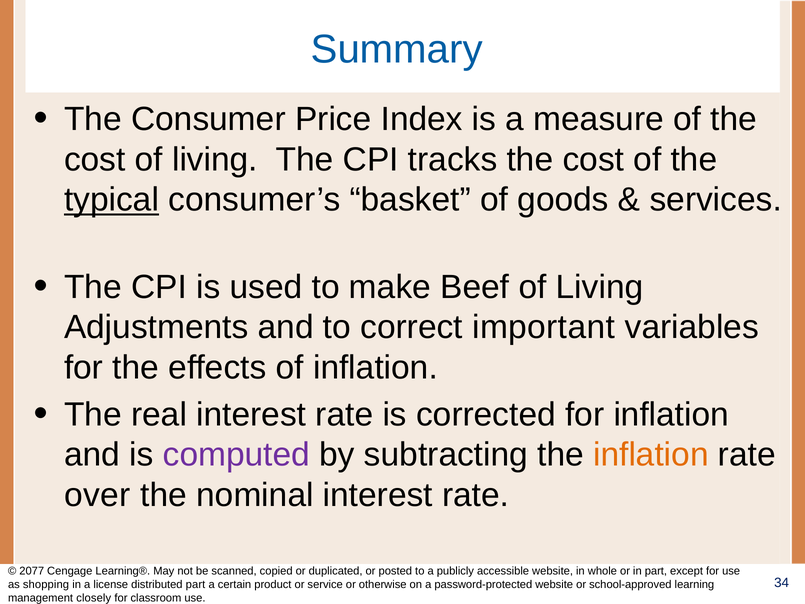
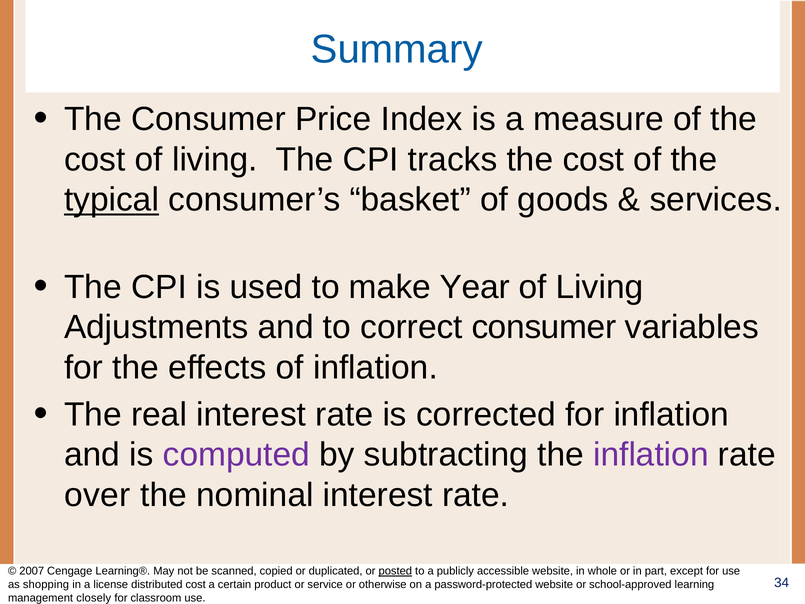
Beef: Beef -> Year (475, 287)
correct important: important -> consumer (544, 327)
inflation colour: orange -> purple (651, 455)
2077: 2077 -> 2007 (32, 571)
posted underline: none -> present (395, 571)
distributed part: part -> cost (196, 584)
